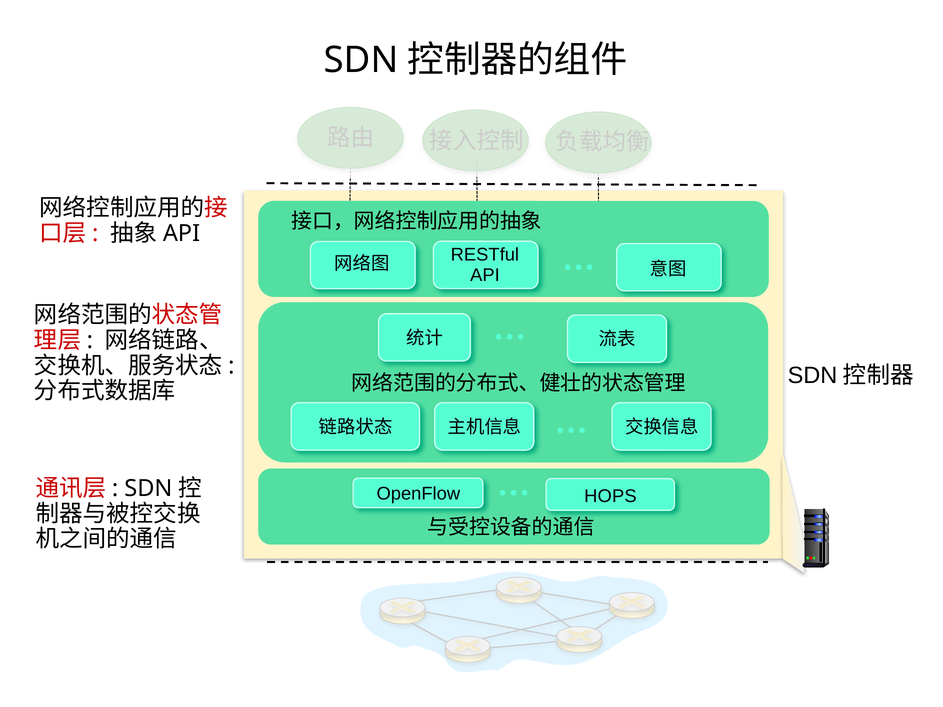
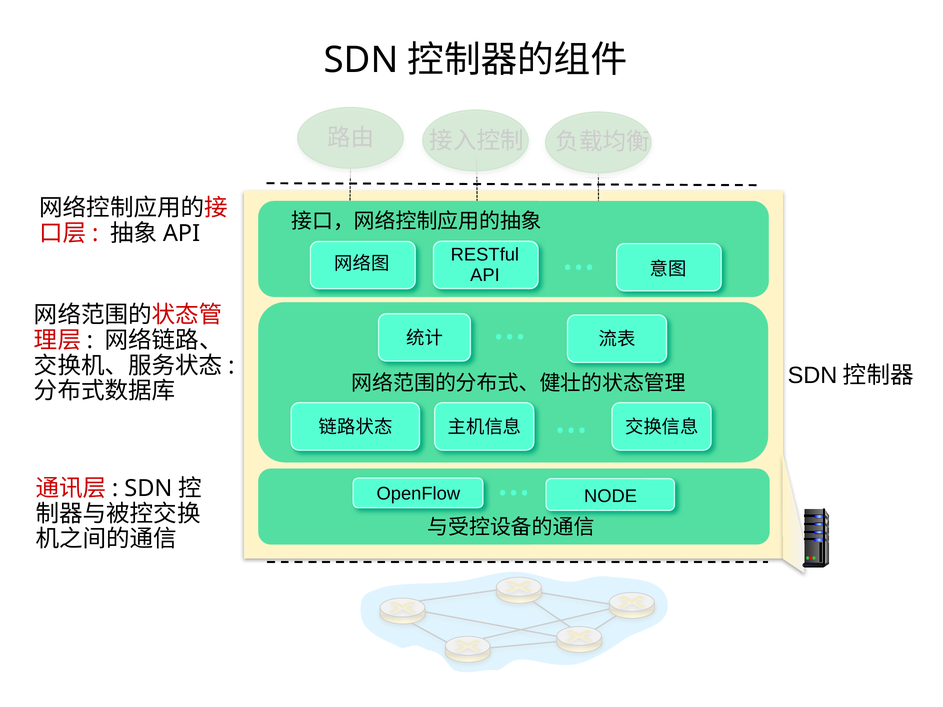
HOPS: HOPS -> NODE (611, 496)
